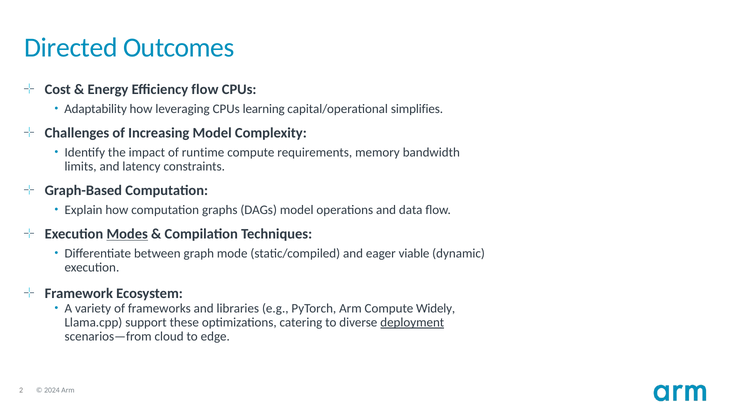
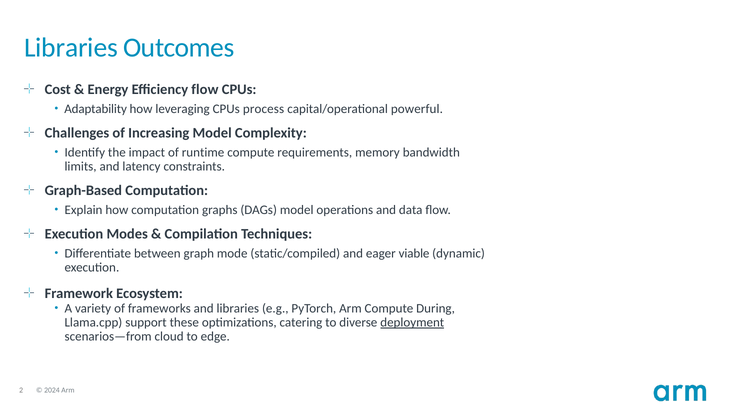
Directed: Directed -> Libraries (71, 48)
learning: learning -> process (264, 109)
simplifies: simplifies -> powerful (417, 109)
Modes underline: present -> none (127, 234)
Widely: Widely -> During (436, 309)
